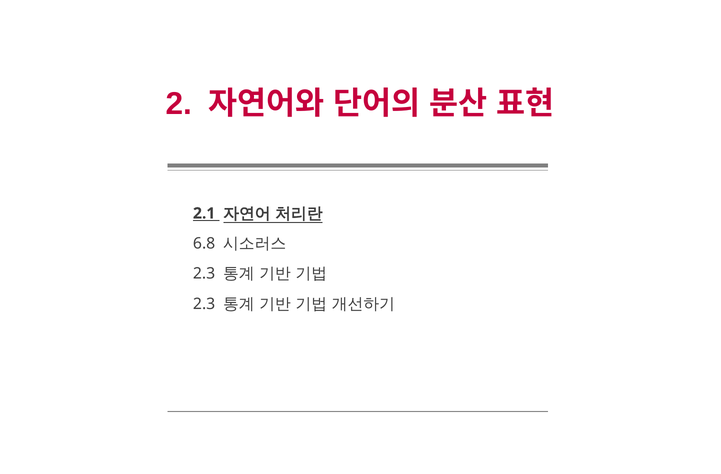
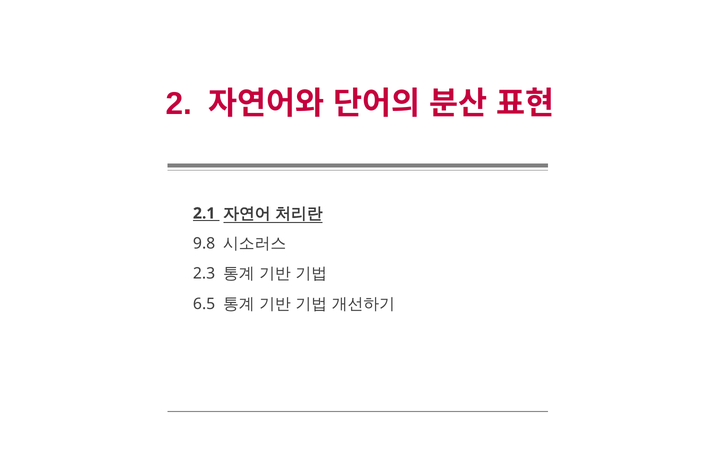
6.8: 6.8 -> 9.8 (204, 243)
2.3: 2.3 -> 6.5 (204, 304)
